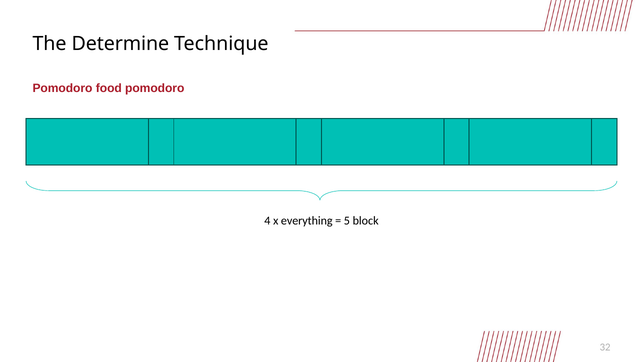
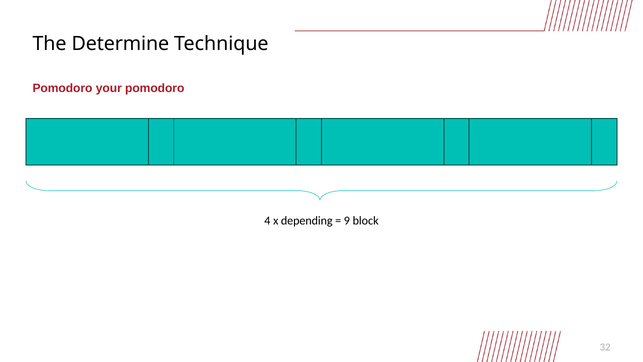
food: food -> your (109, 88)
everything: everything -> depending (307, 220)
5: 5 -> 9 (347, 220)
